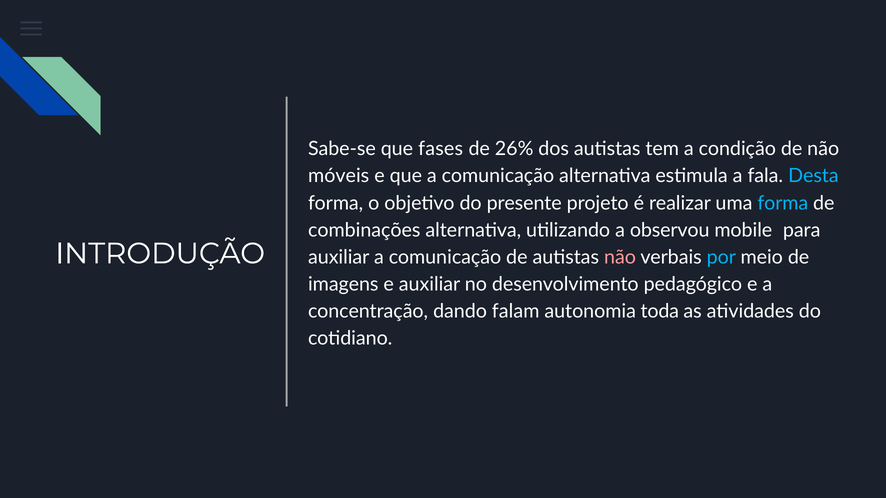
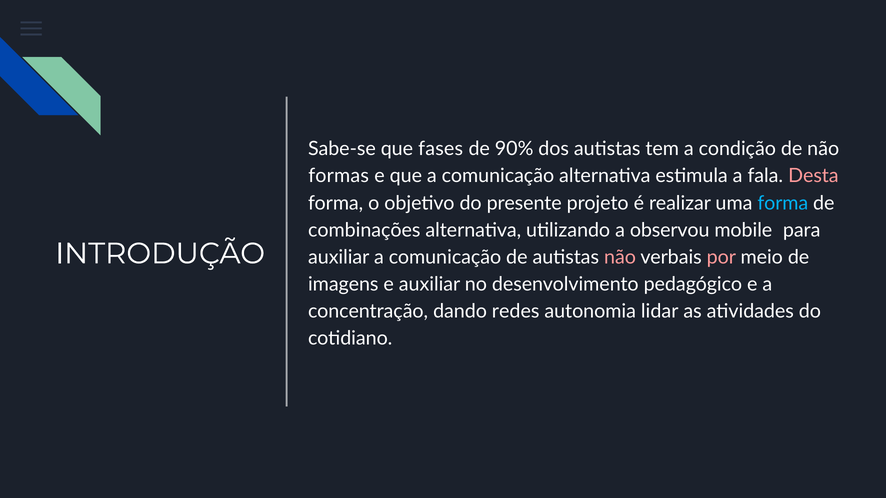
26%: 26% -> 90% (514, 149)
móveis: móveis -> formas (339, 176)
Desta colour: light blue -> pink (813, 176)
por colour: light blue -> pink (721, 257)
falam: falam -> redes (516, 312)
toda: toda -> lidar (660, 312)
